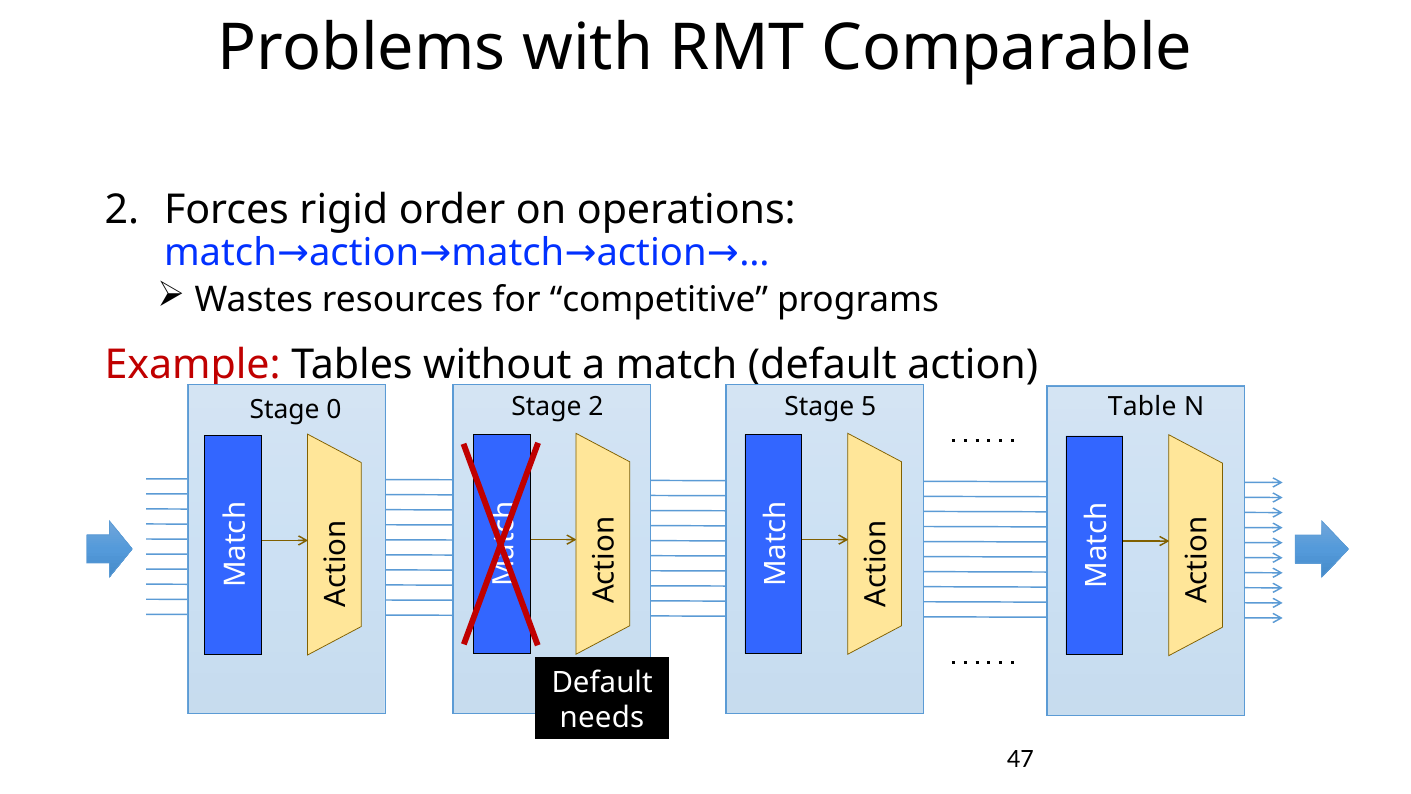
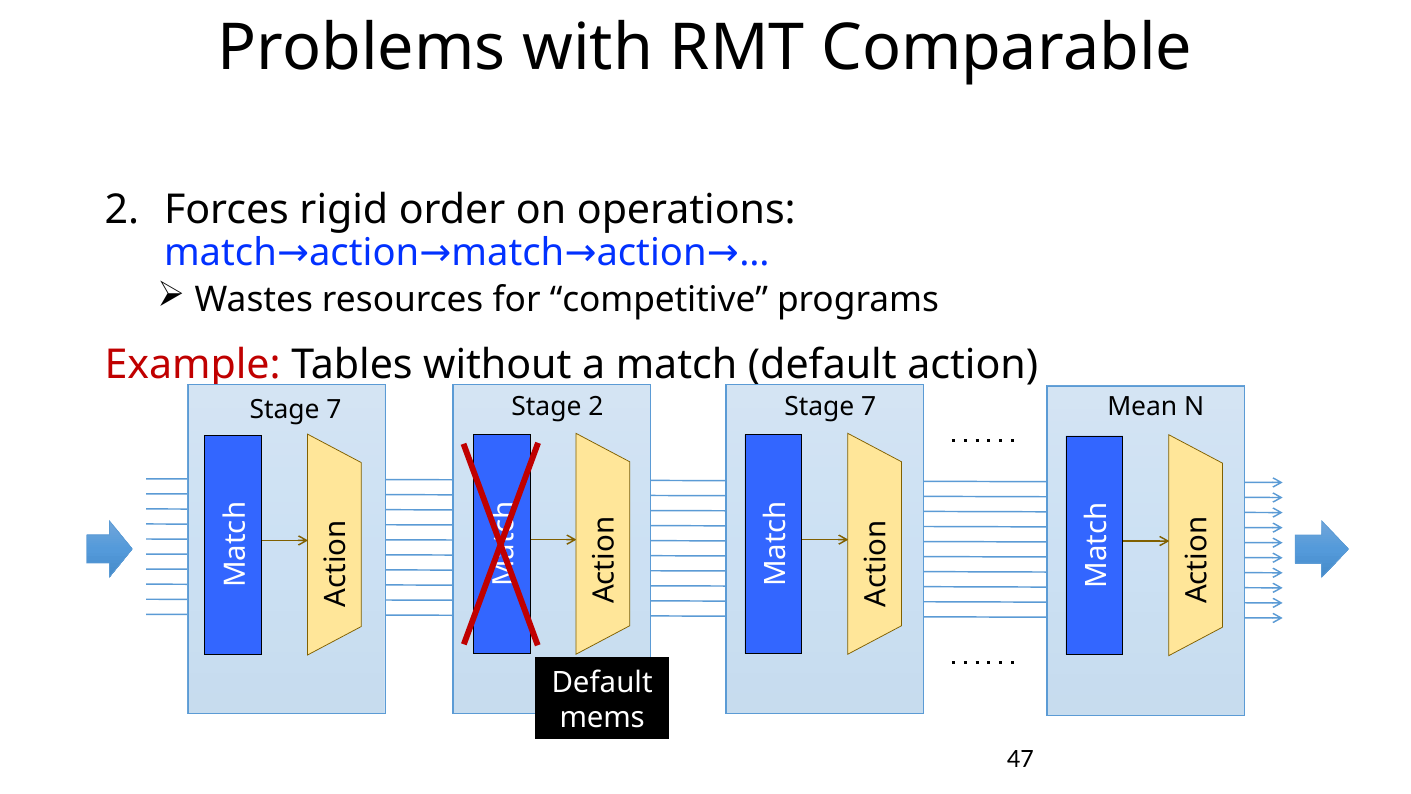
Table: Table -> Mean (1142, 407)
0: 0 -> 7 (334, 409)
2 Stage 5: 5 -> 7 (869, 407)
needs: needs -> mems (602, 717)
